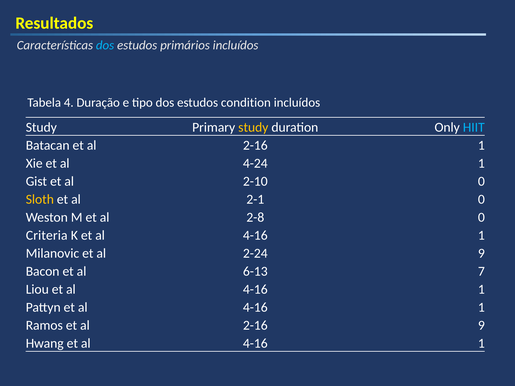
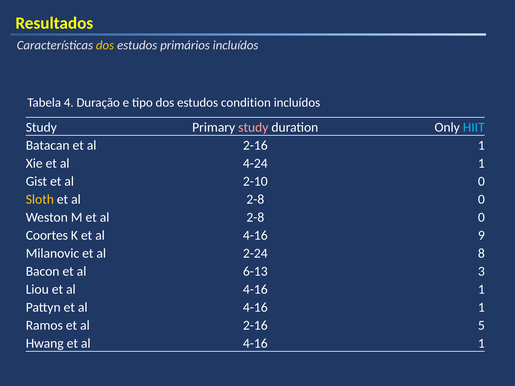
dos colour: light blue -> yellow (105, 45)
study colour: yellow -> pink (253, 127)
2-1: 2-1 -> 2-8 (255, 199)
Criteria: Criteria -> Coortes (47, 235)
1: 1 -> 9 (481, 235)
2-24 9: 9 -> 8 (481, 253)
7: 7 -> 3 (481, 271)
2-16 9: 9 -> 5 (481, 325)
